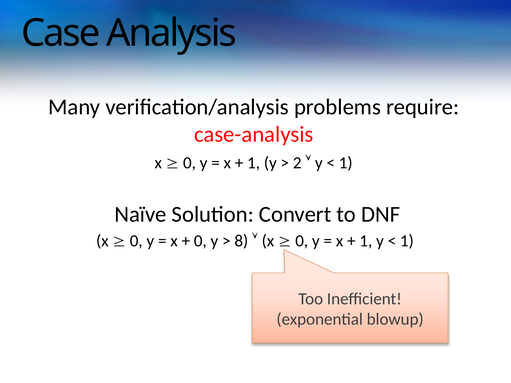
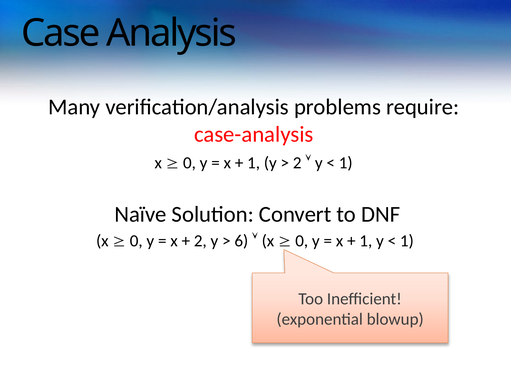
0: 0 -> 2 (200, 241)
8: 8 -> 6 (241, 241)
